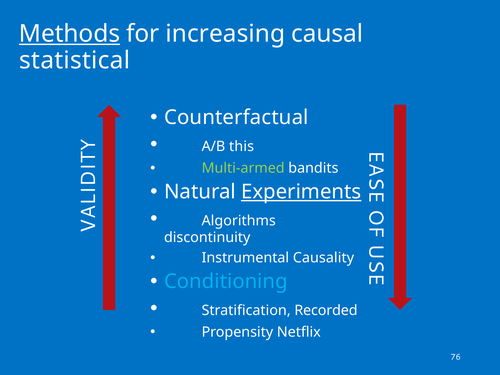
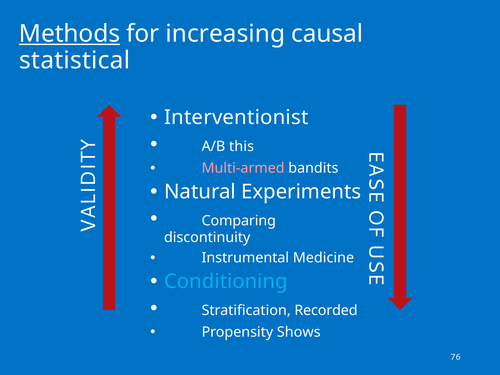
Counterfactual: Counterfactual -> Interventionist (236, 118)
Multi-armed colour: light green -> pink (243, 168)
Experiments underline: present -> none (301, 192)
Algorithms: Algorithms -> Comparing (239, 221)
Causality: Causality -> Medicine (323, 258)
Netflix: Netflix -> Shows (299, 332)
